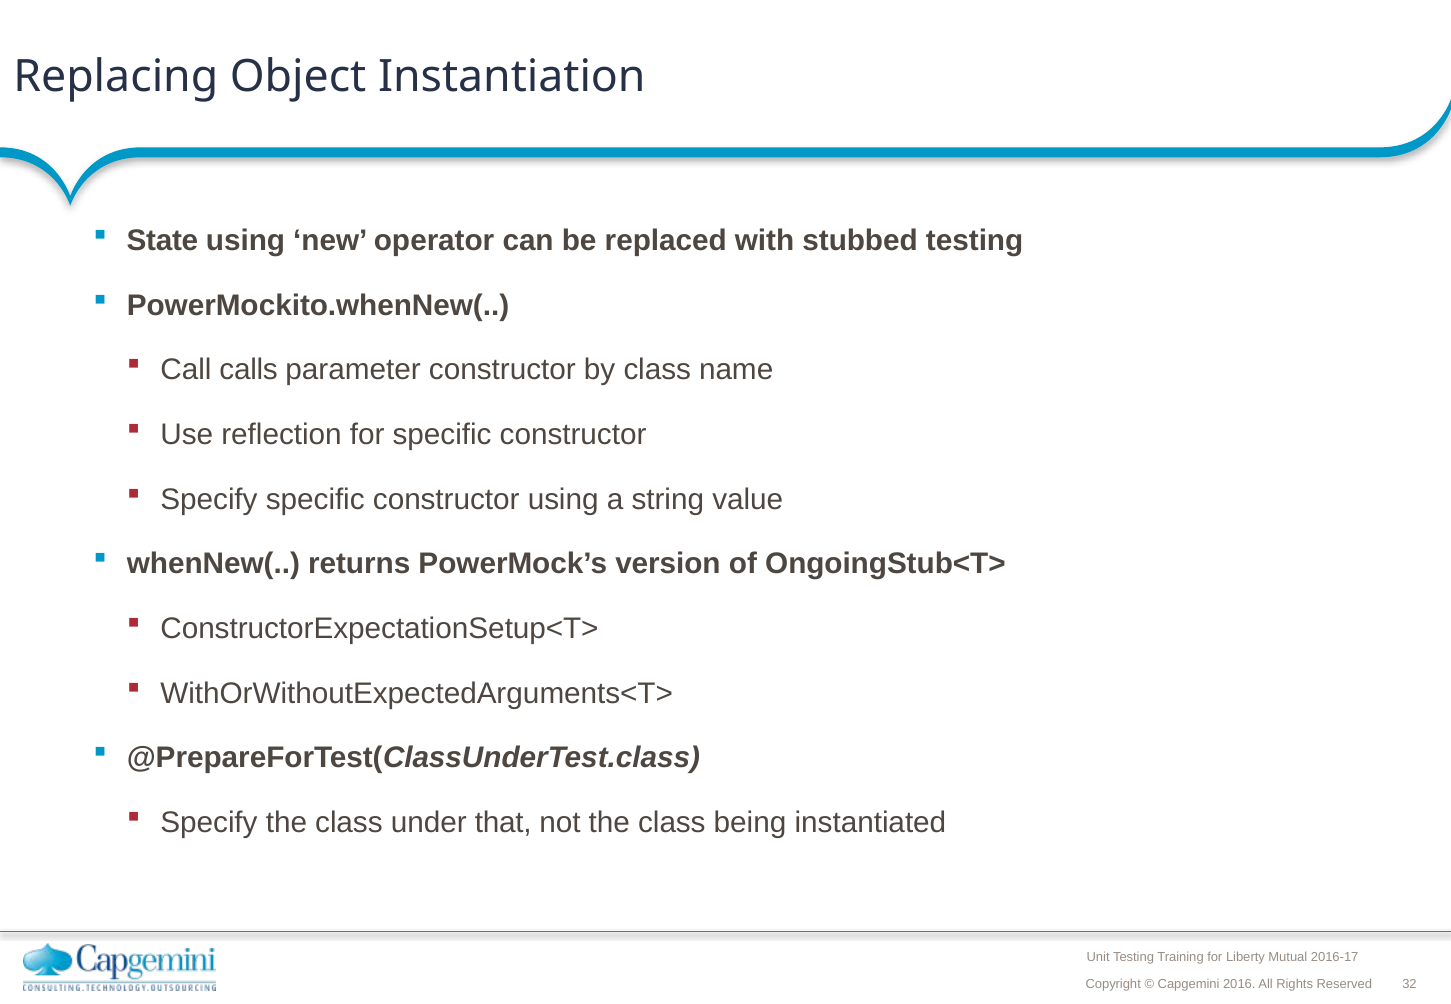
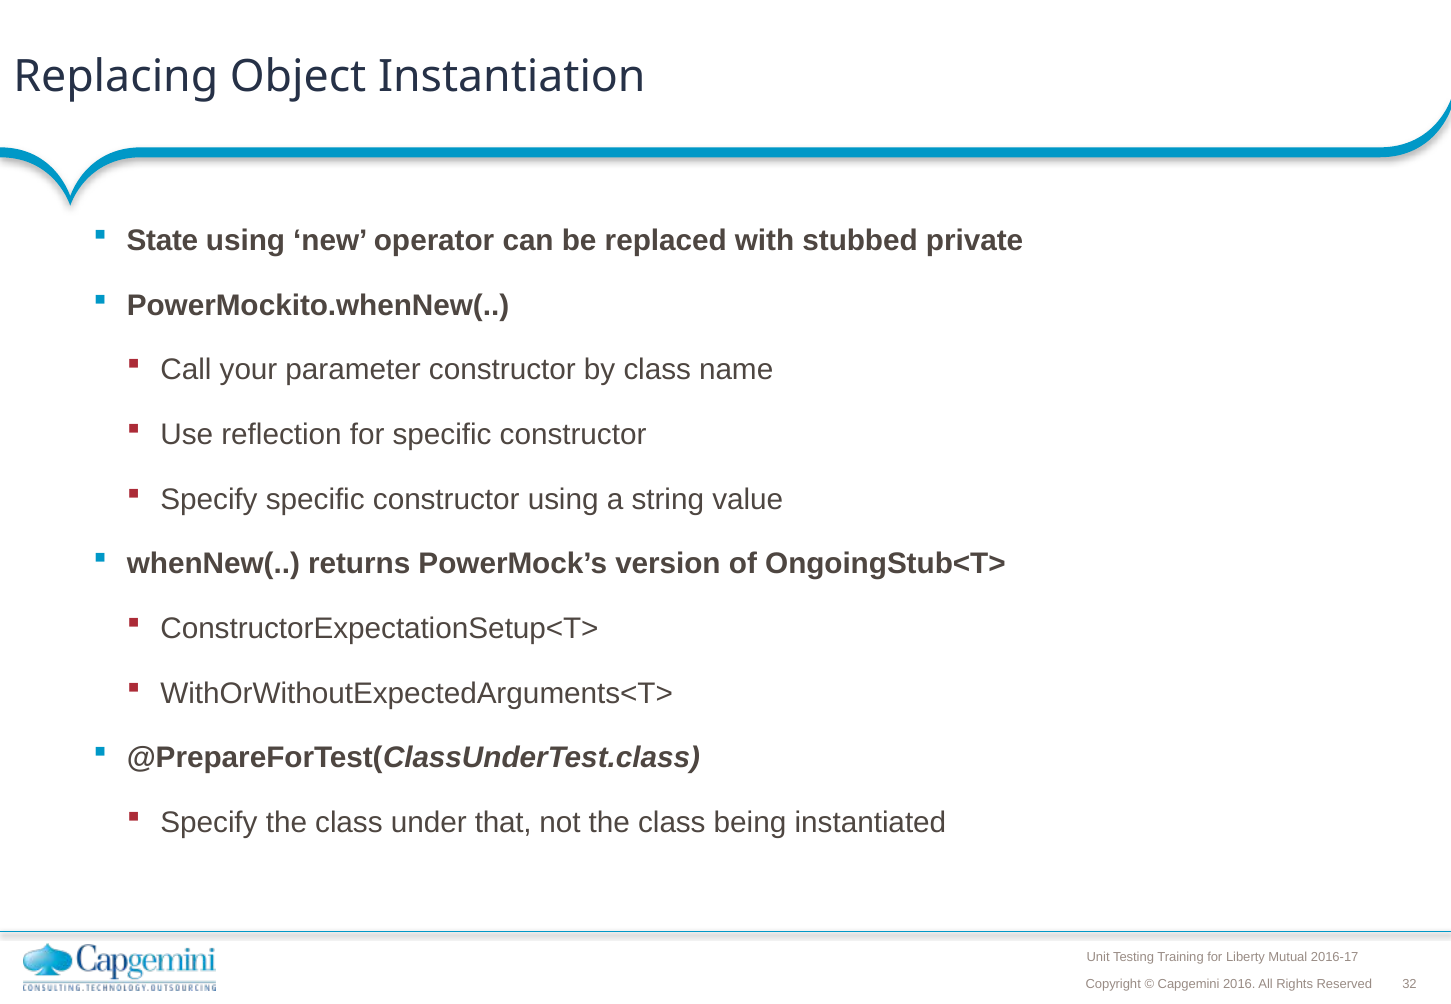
stubbed testing: testing -> private (975, 241)
calls: calls -> your (249, 370)
